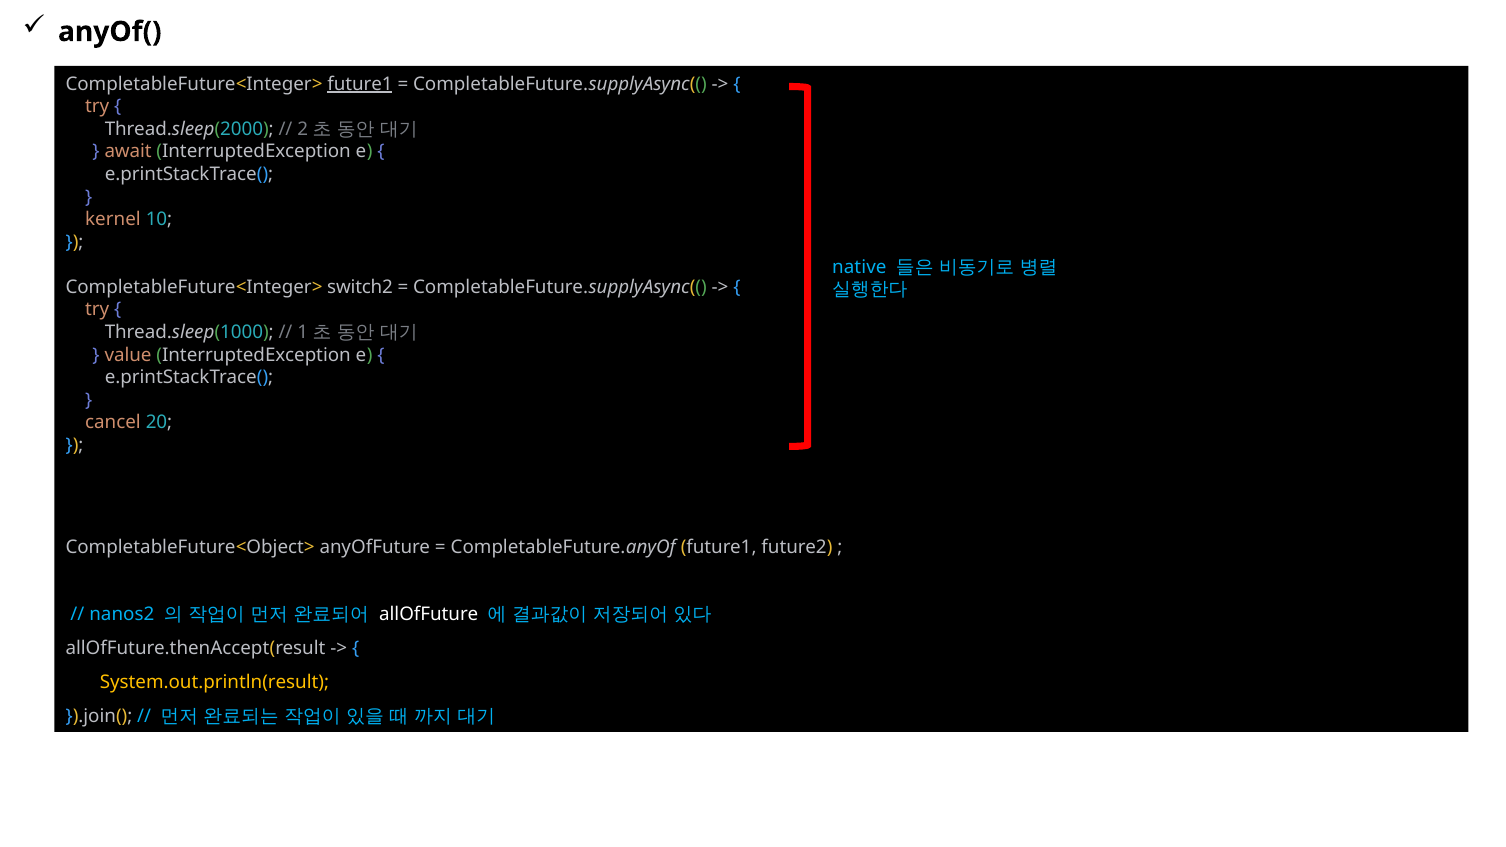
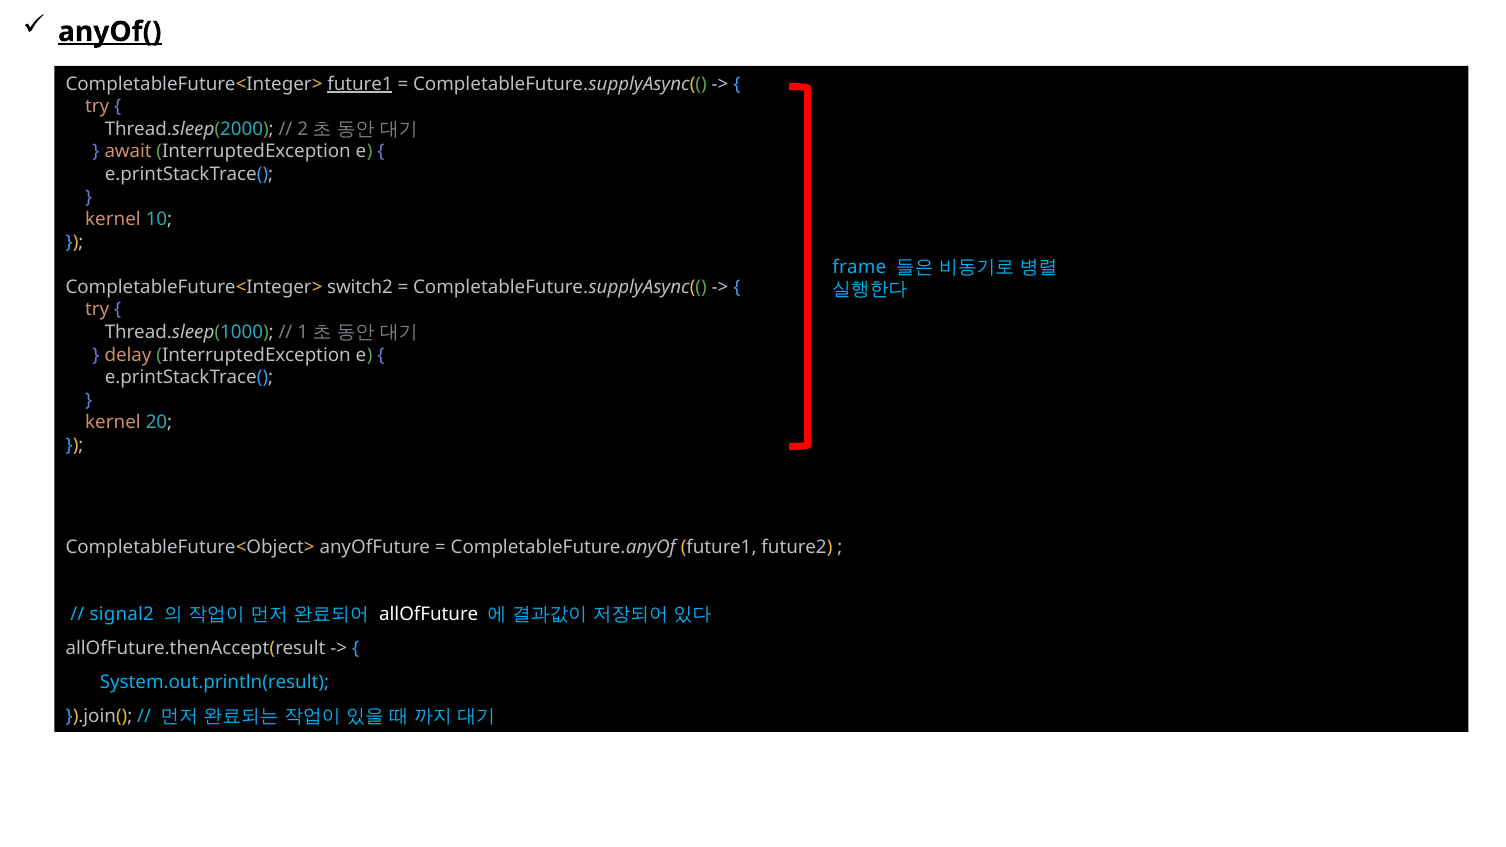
anyOf( underline: none -> present (110, 32)
native: native -> frame (859, 267)
value: value -> delay (128, 355)
cancel: cancel -> kernel (113, 423)
nanos2: nanos2 -> signal2 (122, 615)
System.out.println(result colour: yellow -> light blue (214, 683)
